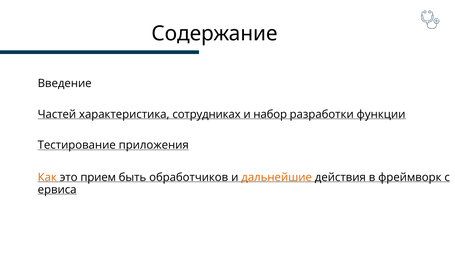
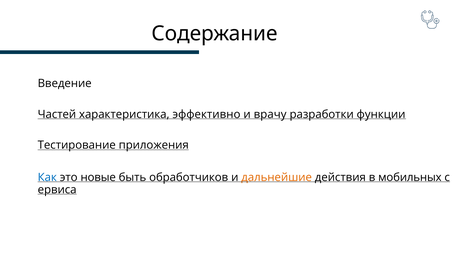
сотрудниках: сотрудниках -> эффективно (206, 114)
набор: набор -> врачу (270, 114)
Как colour: orange -> blue (47, 177)
прием: прием -> новые (98, 177)
фреймворк: фреймворк -> мобильных (410, 177)
